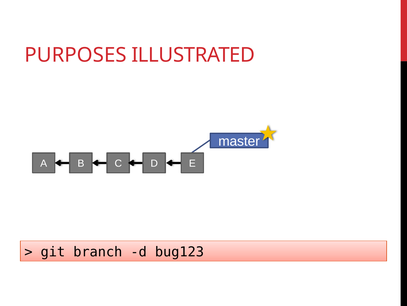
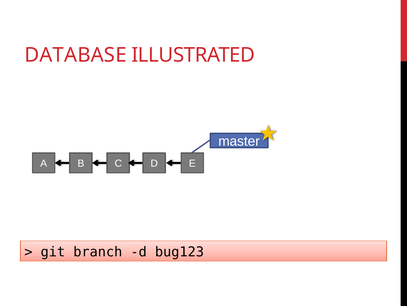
PURPOSES: PURPOSES -> DATABASE (76, 55)
